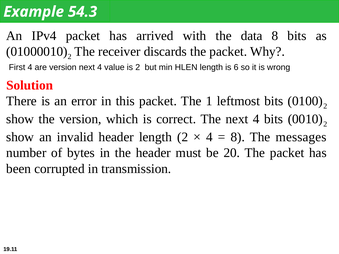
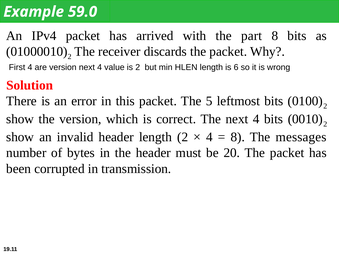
54.3: 54.3 -> 59.0 (83, 12)
data: data -> part (252, 36)
1: 1 -> 5 (209, 101)
